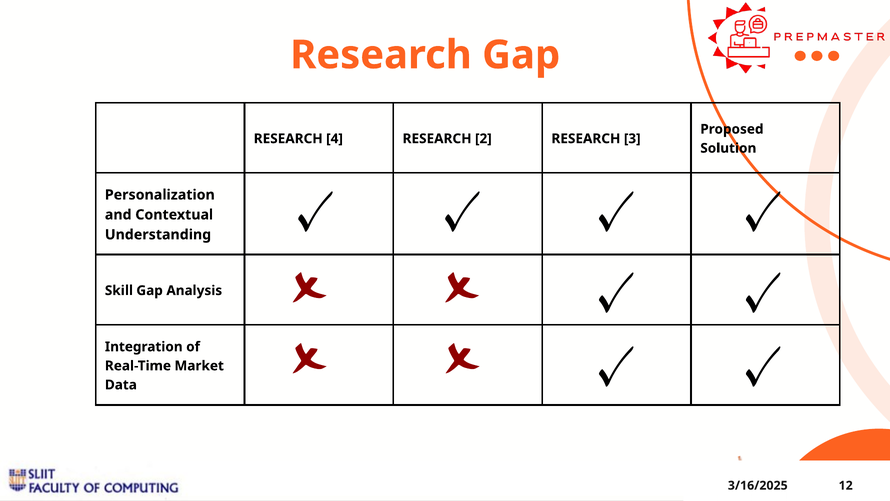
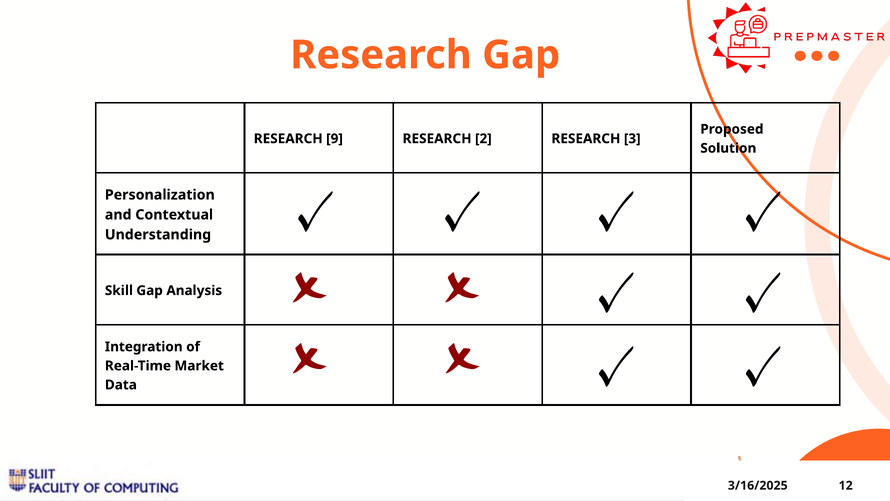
4: 4 -> 9 (335, 139)
